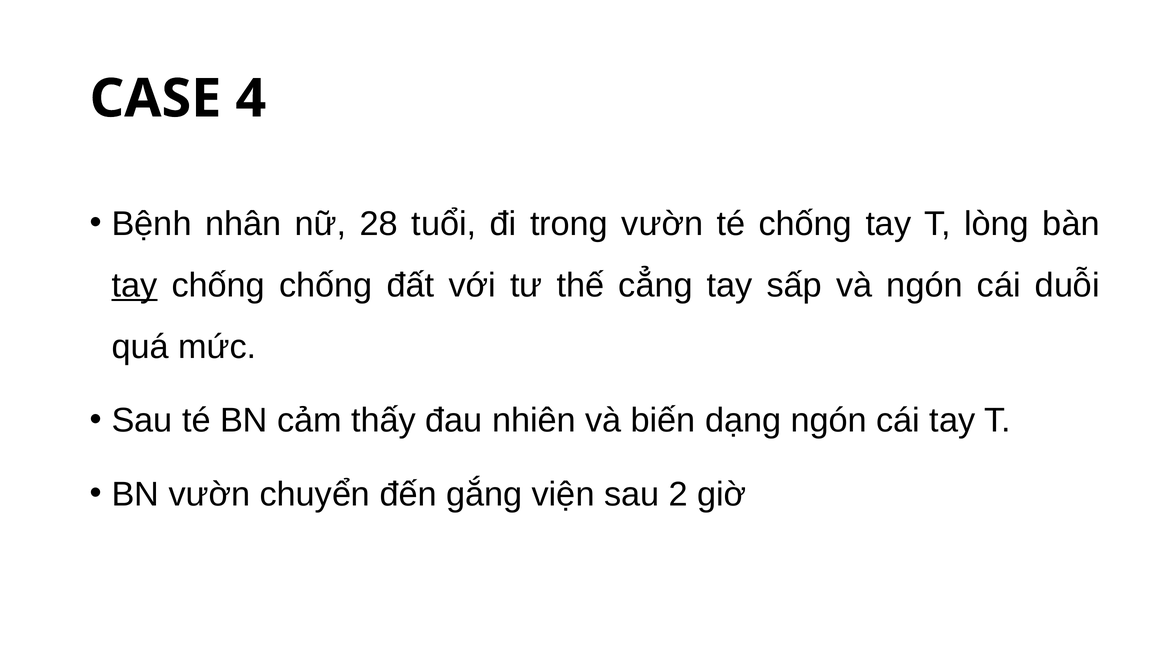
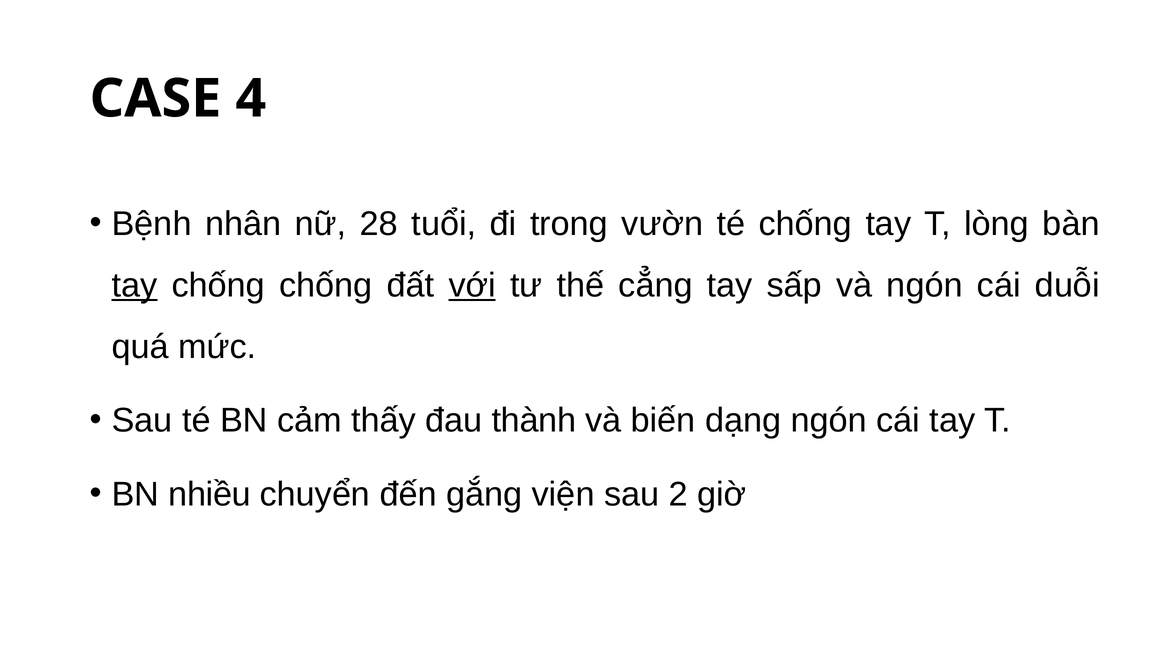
với underline: none -> present (472, 286)
nhiên: nhiên -> thành (534, 421)
BN vườn: vườn -> nhiều (210, 495)
